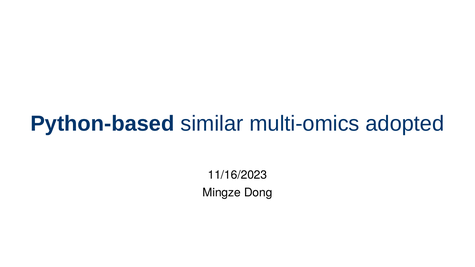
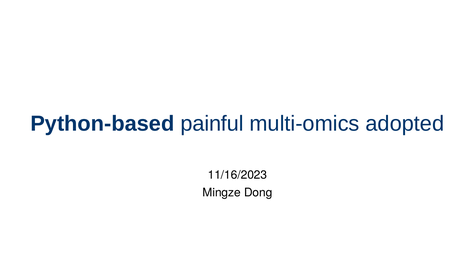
similar: similar -> painful (212, 124)
